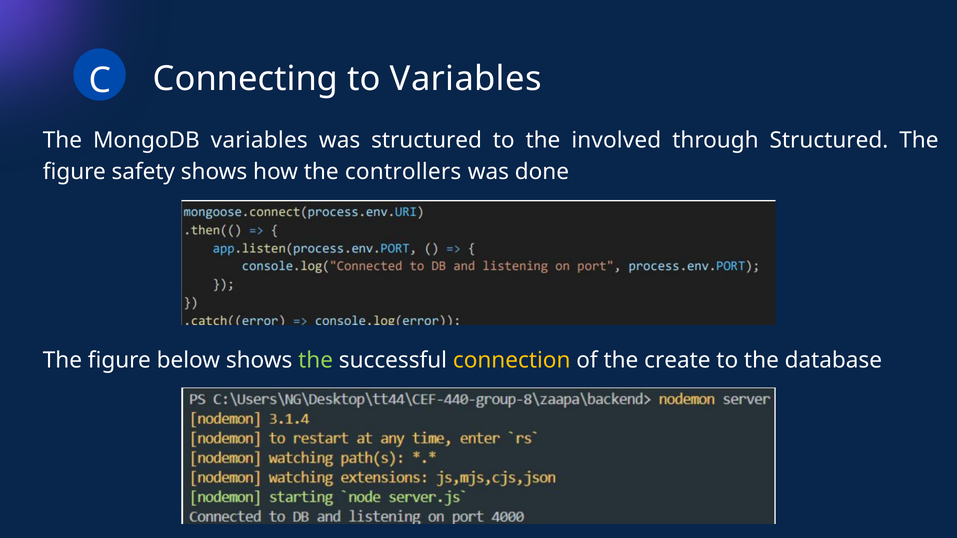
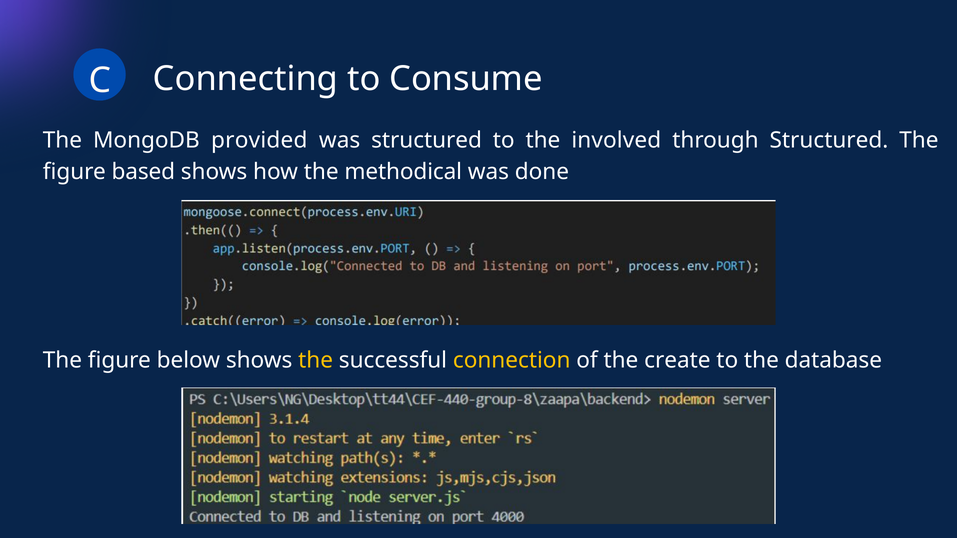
to Variables: Variables -> Consume (466, 79)
MongoDB variables: variables -> provided (259, 140)
safety: safety -> based (143, 172)
controllers: controllers -> methodical (403, 172)
the colour: light green -> yellow (316, 360)
